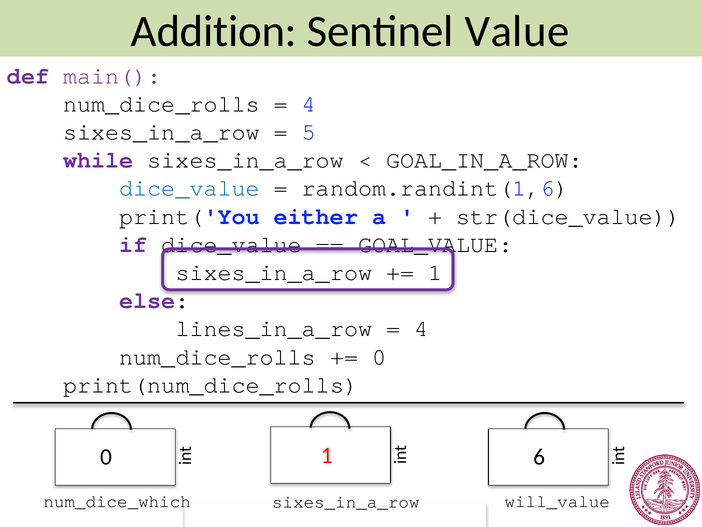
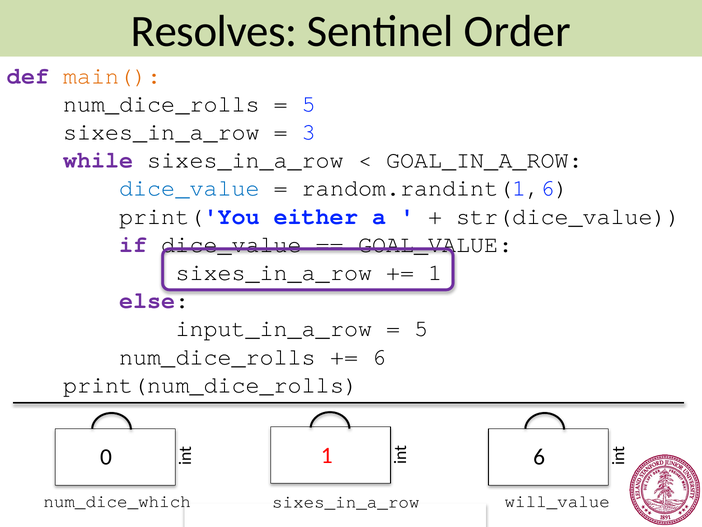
Addition: Addition -> Resolves (214, 31)
Value: Value -> Order (517, 31)
main( colour: purple -> orange (112, 76)
4: 4 -> 5 (309, 104)
5: 5 -> 3 (309, 132)
lines_in_a_row: lines_in_a_row -> input_in_a_row (274, 328)
4: 4 -> 5 (421, 328)
0: 0 -> 6 (379, 357)
